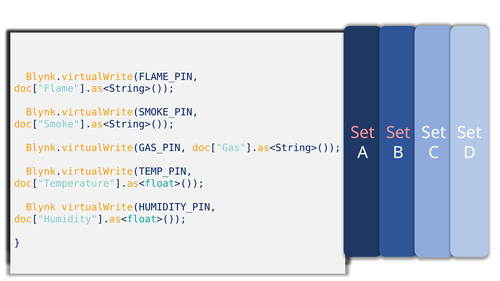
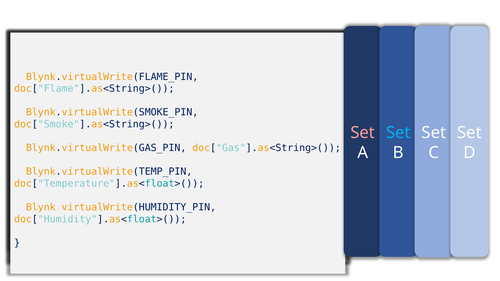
Set colour: pink -> light blue (398, 133)
